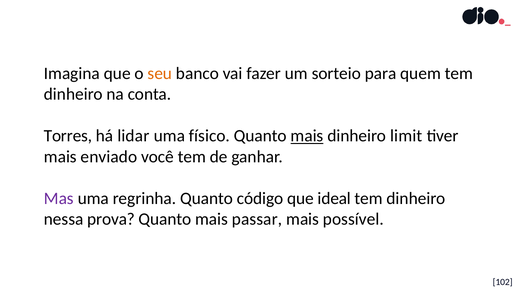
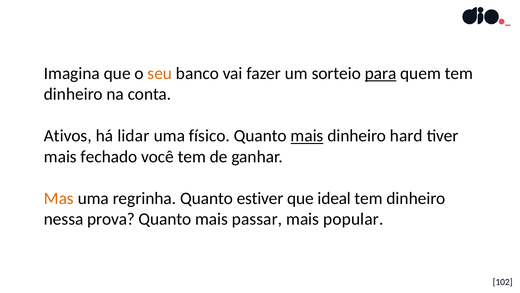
para underline: none -> present (381, 73)
Torres: Torres -> Ativos (68, 136)
limit: limit -> hard (406, 136)
enviado: enviado -> fechado (109, 157)
Mas colour: purple -> orange (59, 198)
código: código -> estiver (260, 198)
possível: possível -> popular (353, 219)
